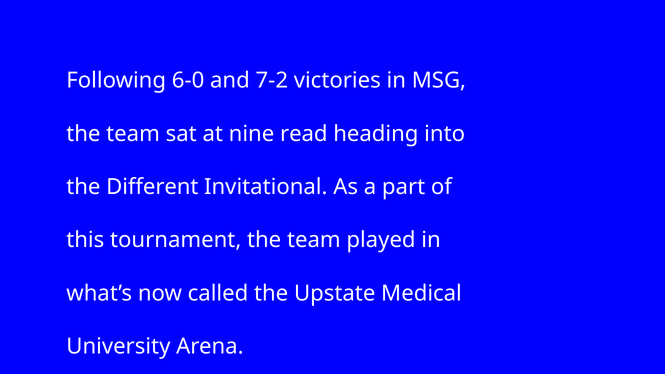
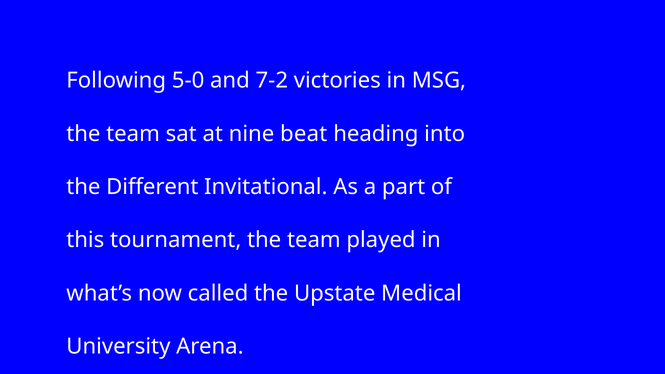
6-0: 6-0 -> 5-0 (188, 81)
read: read -> beat (304, 134)
